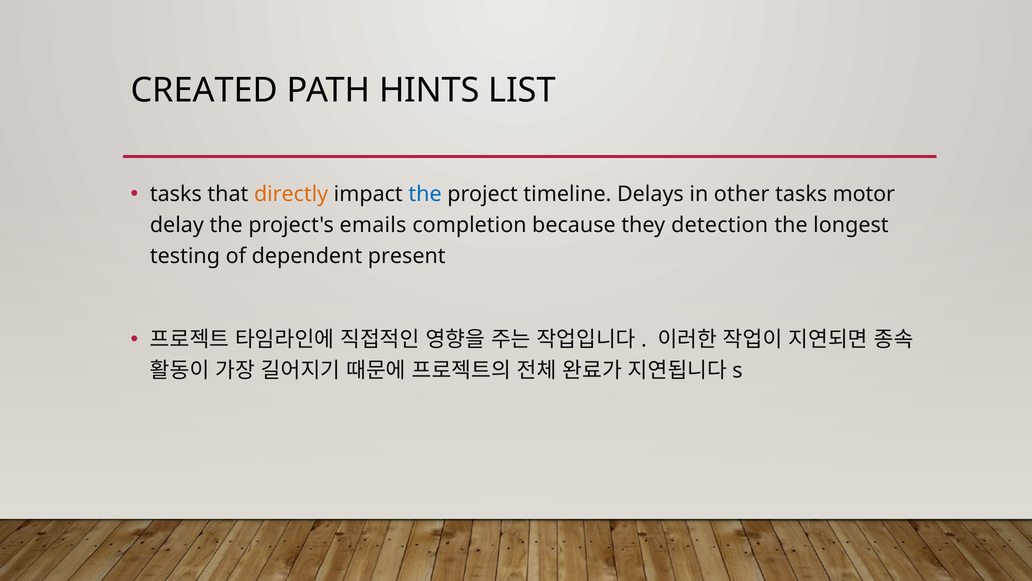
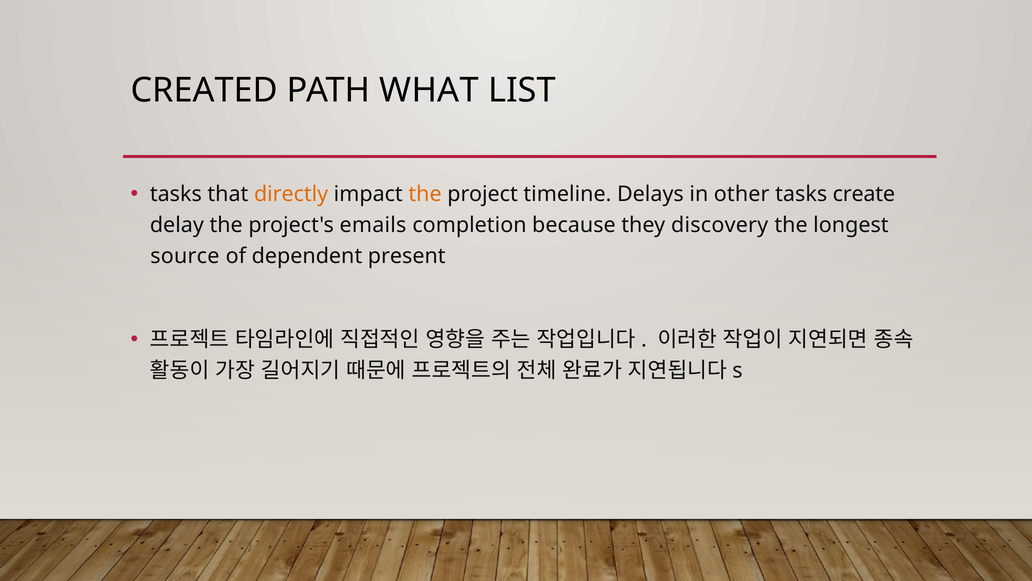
HINTS: HINTS -> WHAT (429, 90)
the colour: blue -> orange (425, 194)
motor: motor -> create (864, 194)
detection: detection -> discovery (720, 225)
testing: testing -> source (185, 256)
